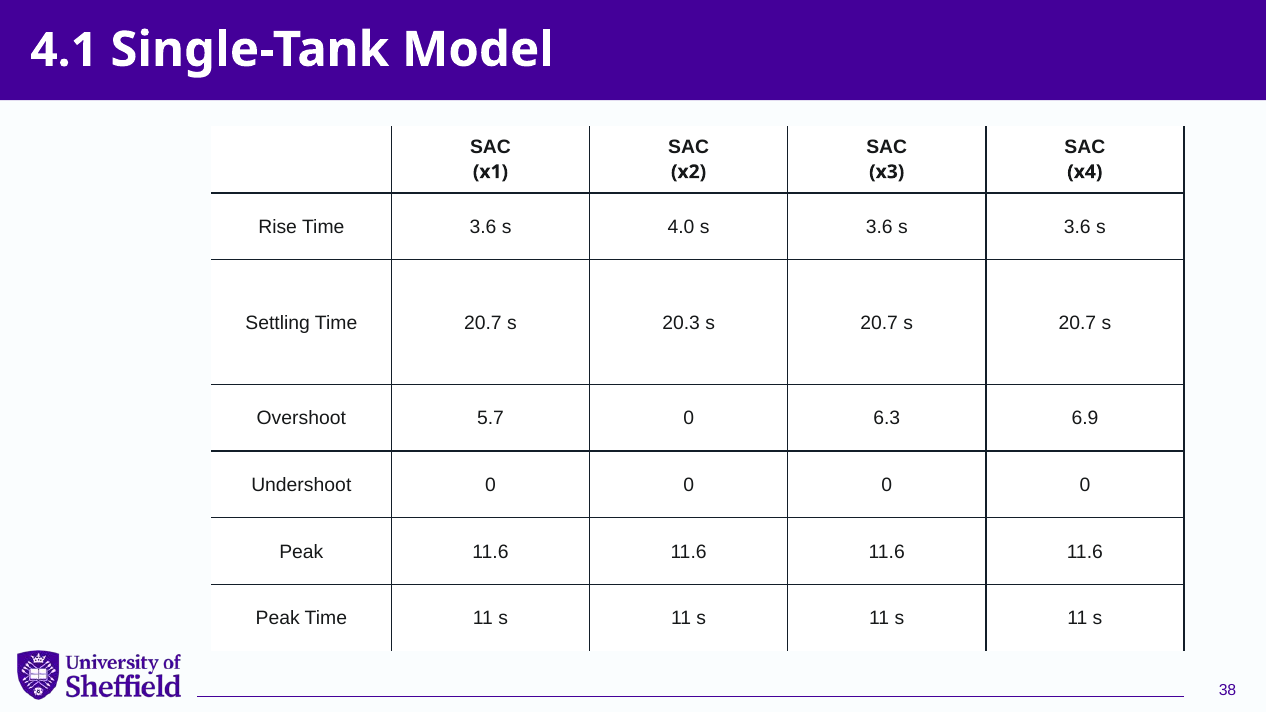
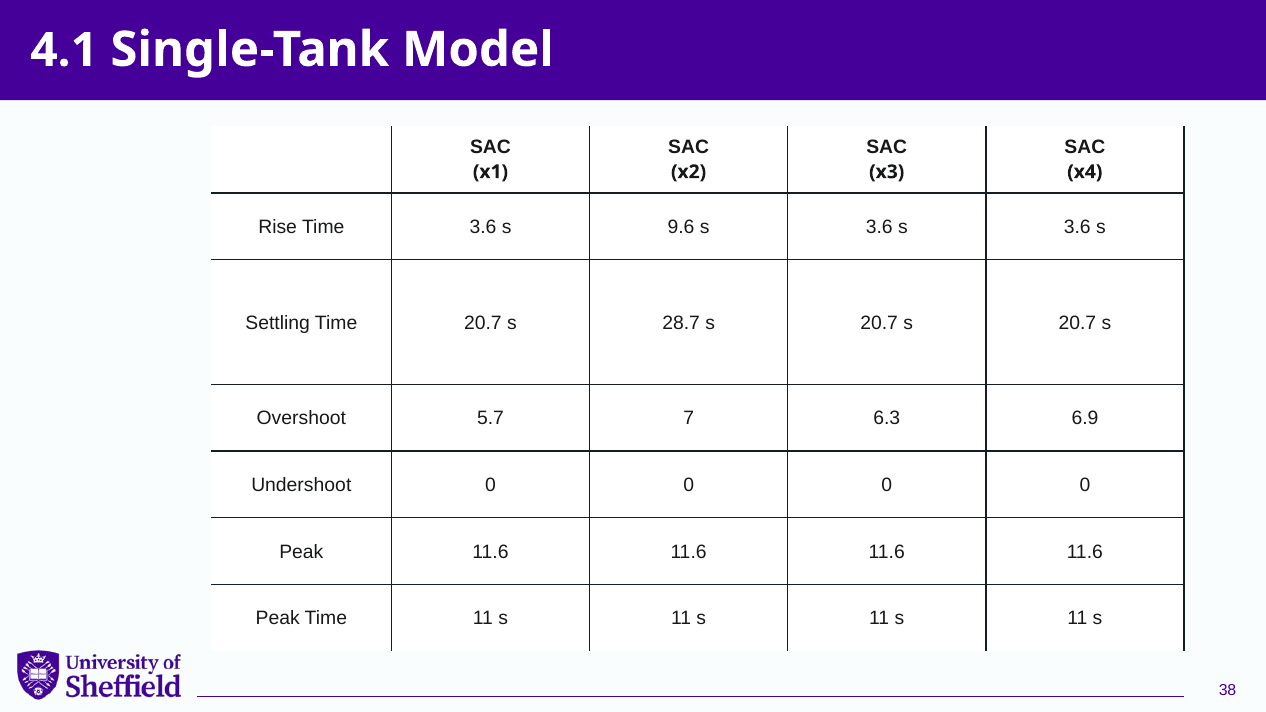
4.0: 4.0 -> 9.6 (681, 227)
20.3: 20.3 -> 28.7 (681, 323)
5.7 0: 0 -> 7 (689, 419)
